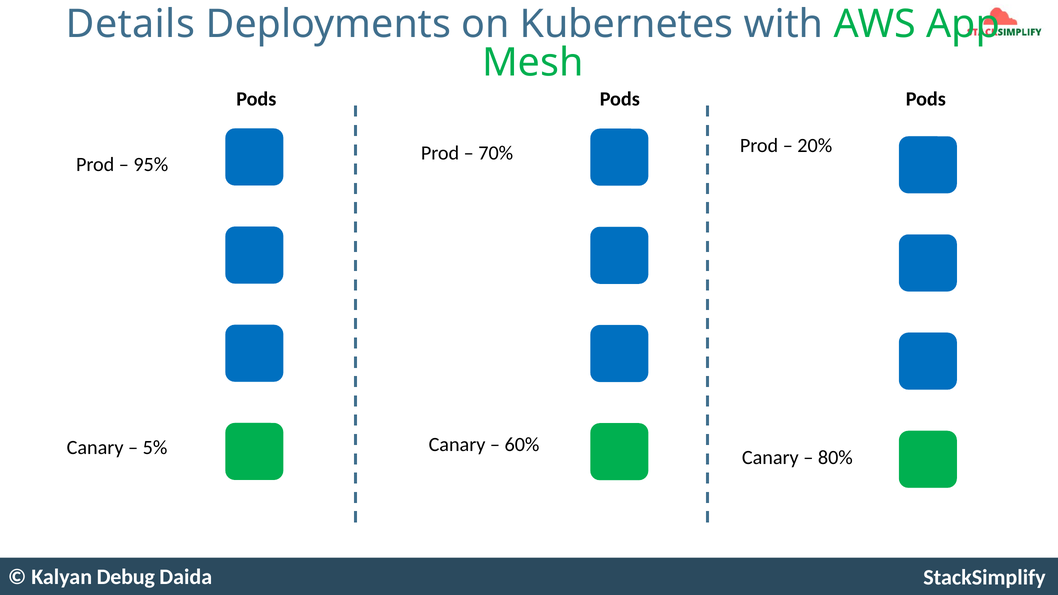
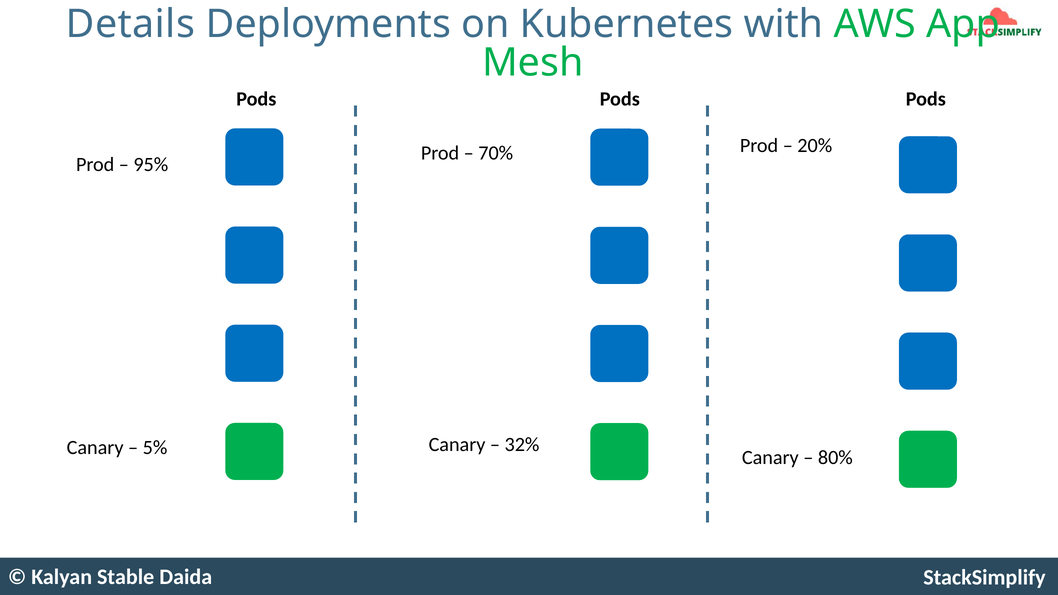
60%: 60% -> 32% (522, 444)
Debug: Debug -> Stable (126, 577)
